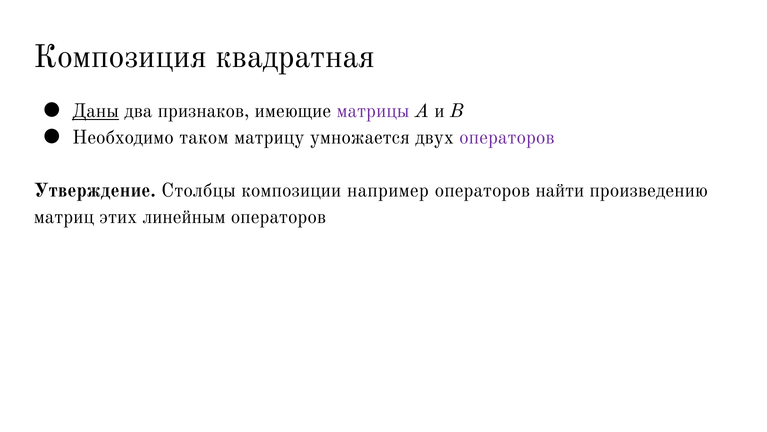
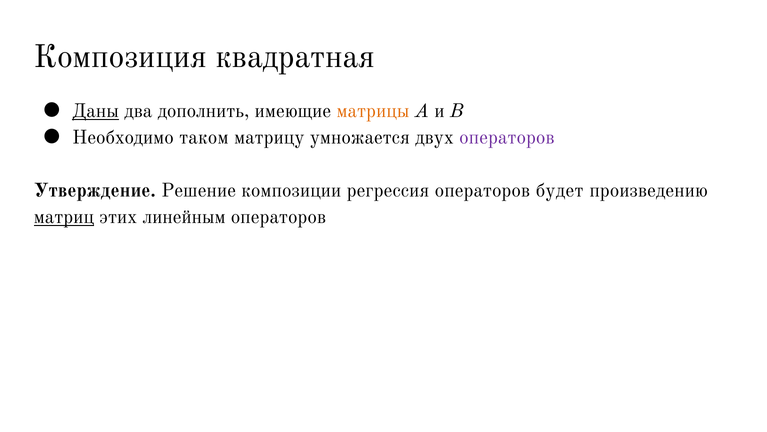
признаков: признаков -> дополнить (204, 111)
матрицы colour: purple -> orange (373, 111)
Столбцы: Столбцы -> Решение (199, 190)
например: например -> регрессия (388, 190)
найти: найти -> будет (560, 190)
матриц underline: none -> present (64, 217)
